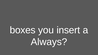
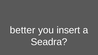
boxes: boxes -> better (23, 30)
Always: Always -> Seadra (49, 42)
